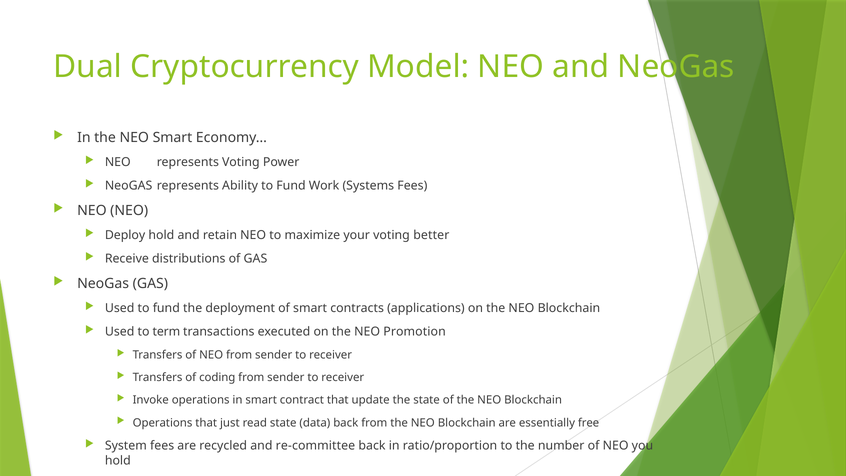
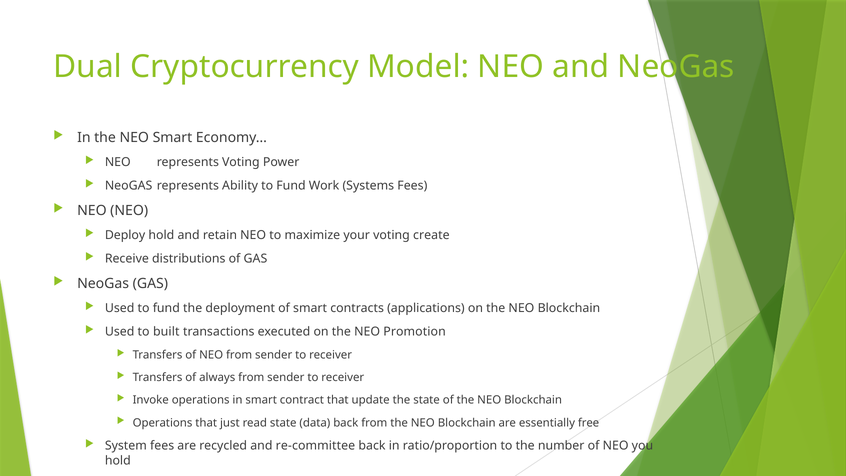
better: better -> create (431, 235)
term: term -> built (166, 332)
coding: coding -> always (217, 377)
